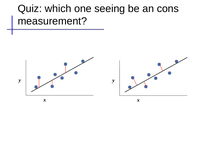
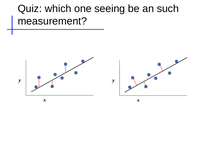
cons: cons -> such (168, 9)
